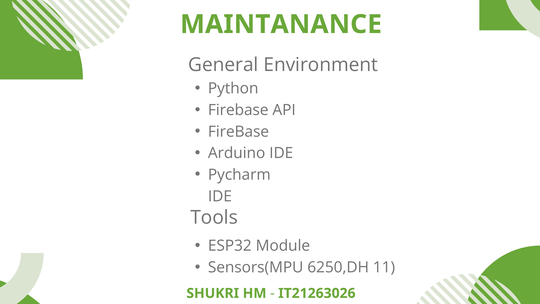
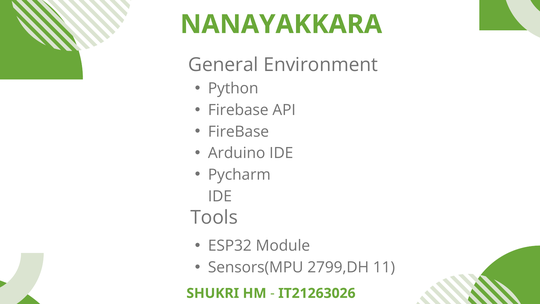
MAINTANANCE: MAINTANANCE -> NANAYAKKARA (281, 24)
6250,DH: 6250,DH -> 2799,DH (338, 267)
